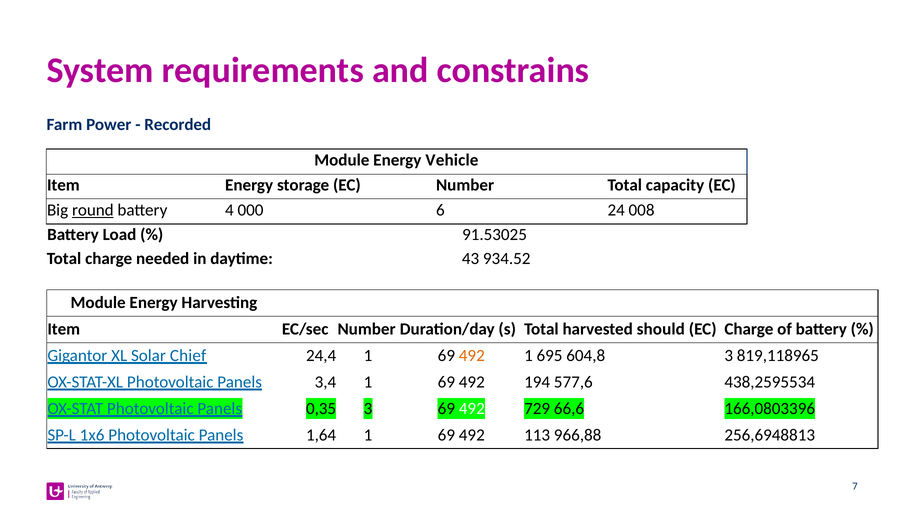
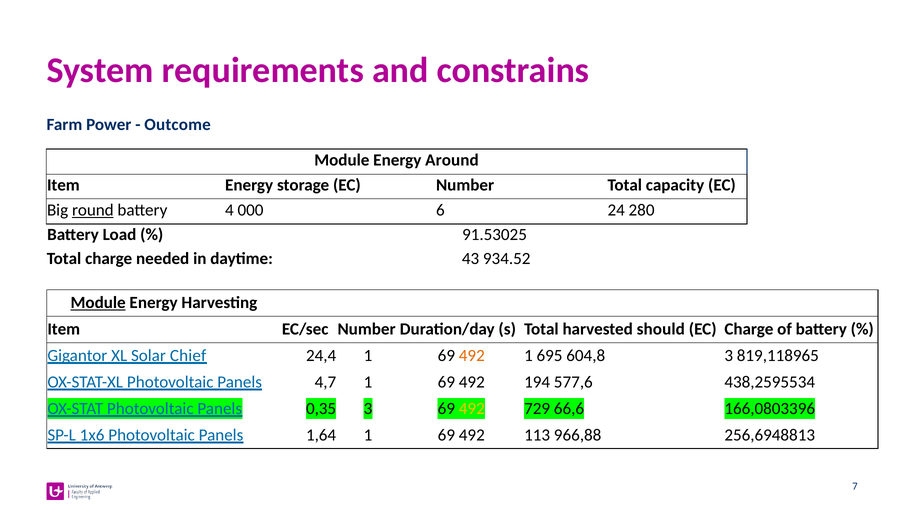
Recorded: Recorded -> Outcome (178, 125)
Vehicle: Vehicle -> Around (452, 160)
008: 008 -> 280 (642, 210)
Module underline: none -> present (98, 303)
3,4: 3,4 -> 4,7 (325, 382)
492 colour: white -> yellow (472, 409)
